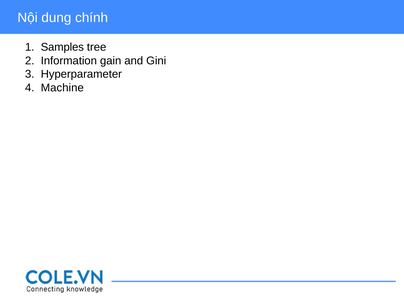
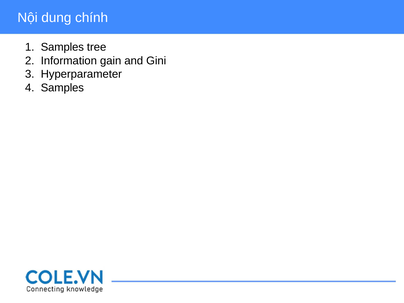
Machine: Machine -> Samples (62, 88)
